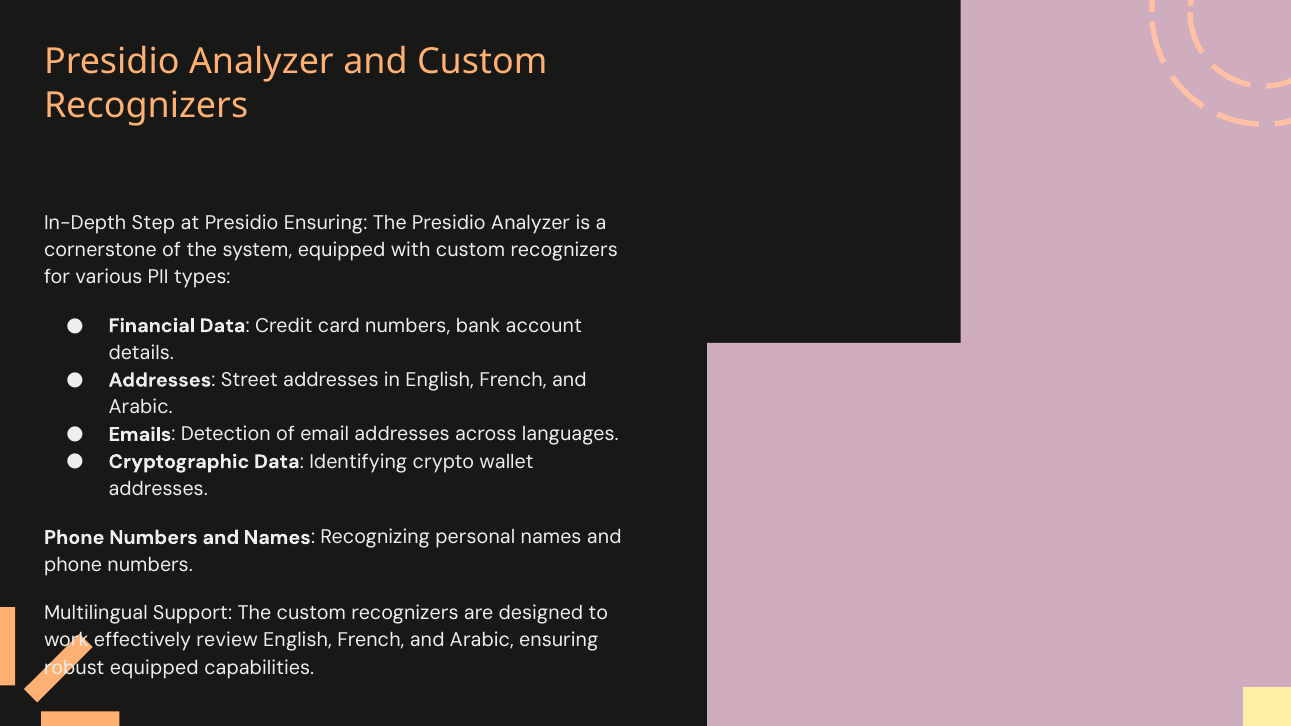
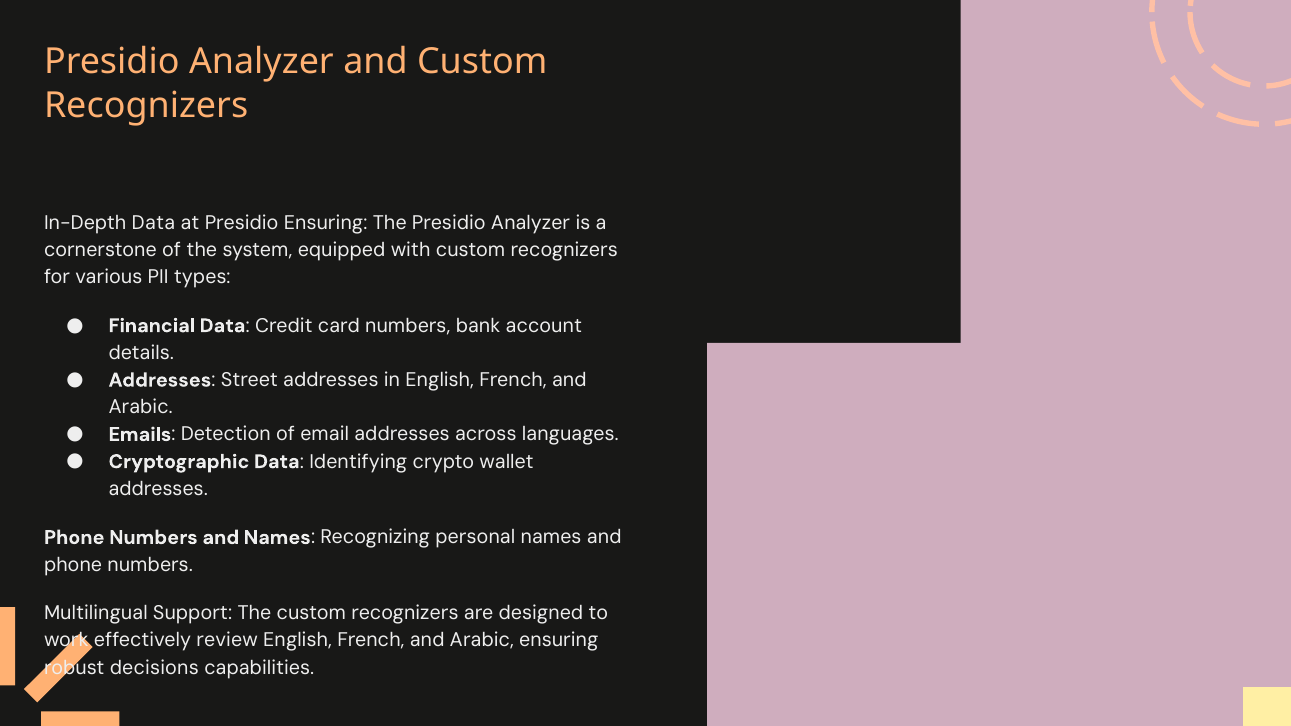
In-Depth Step: Step -> Data (153, 223)
robust equipped: equipped -> decisions (154, 668)
